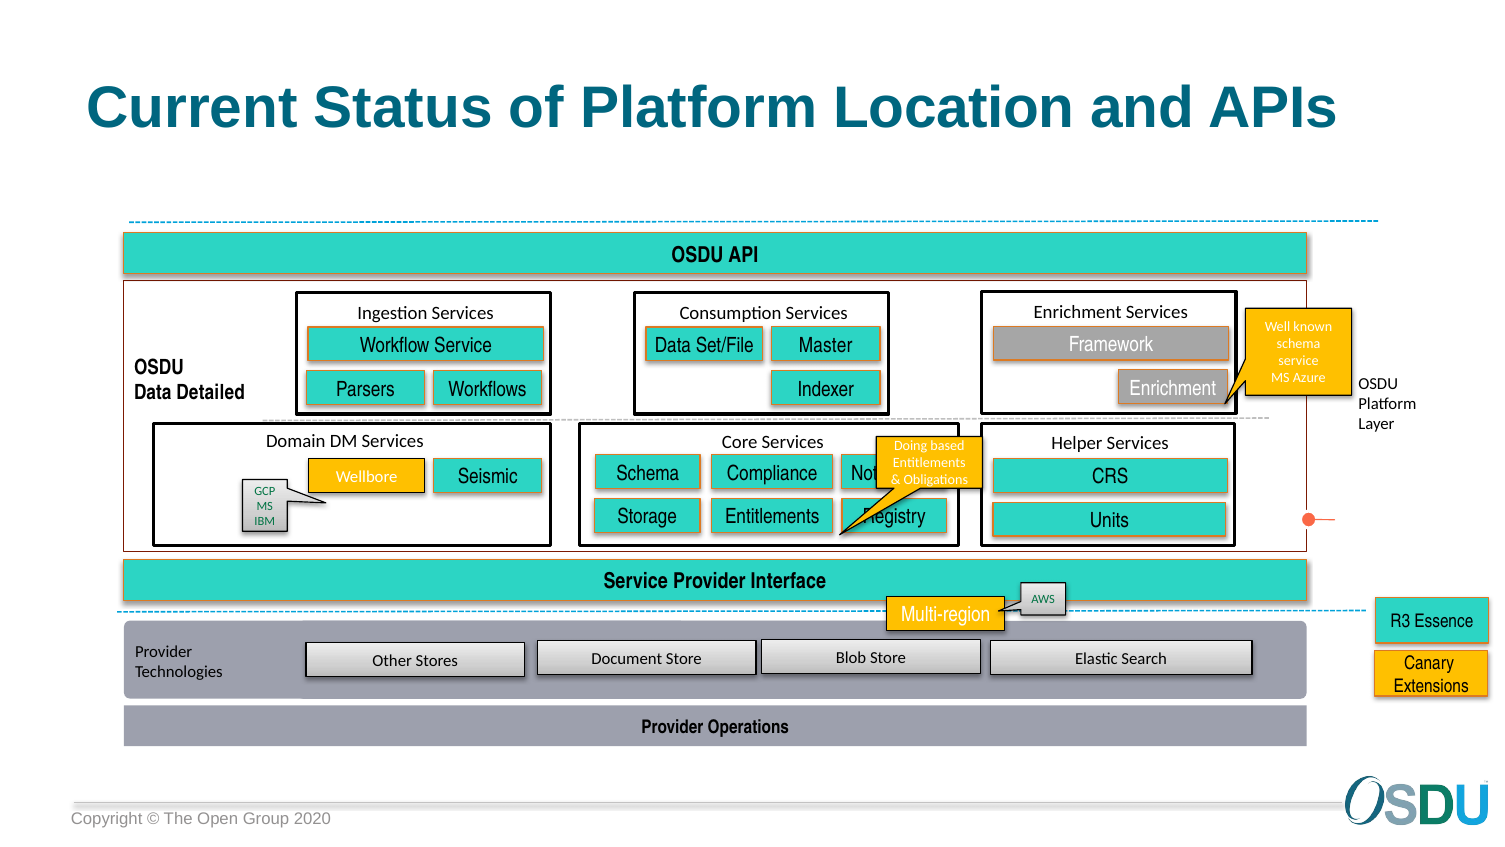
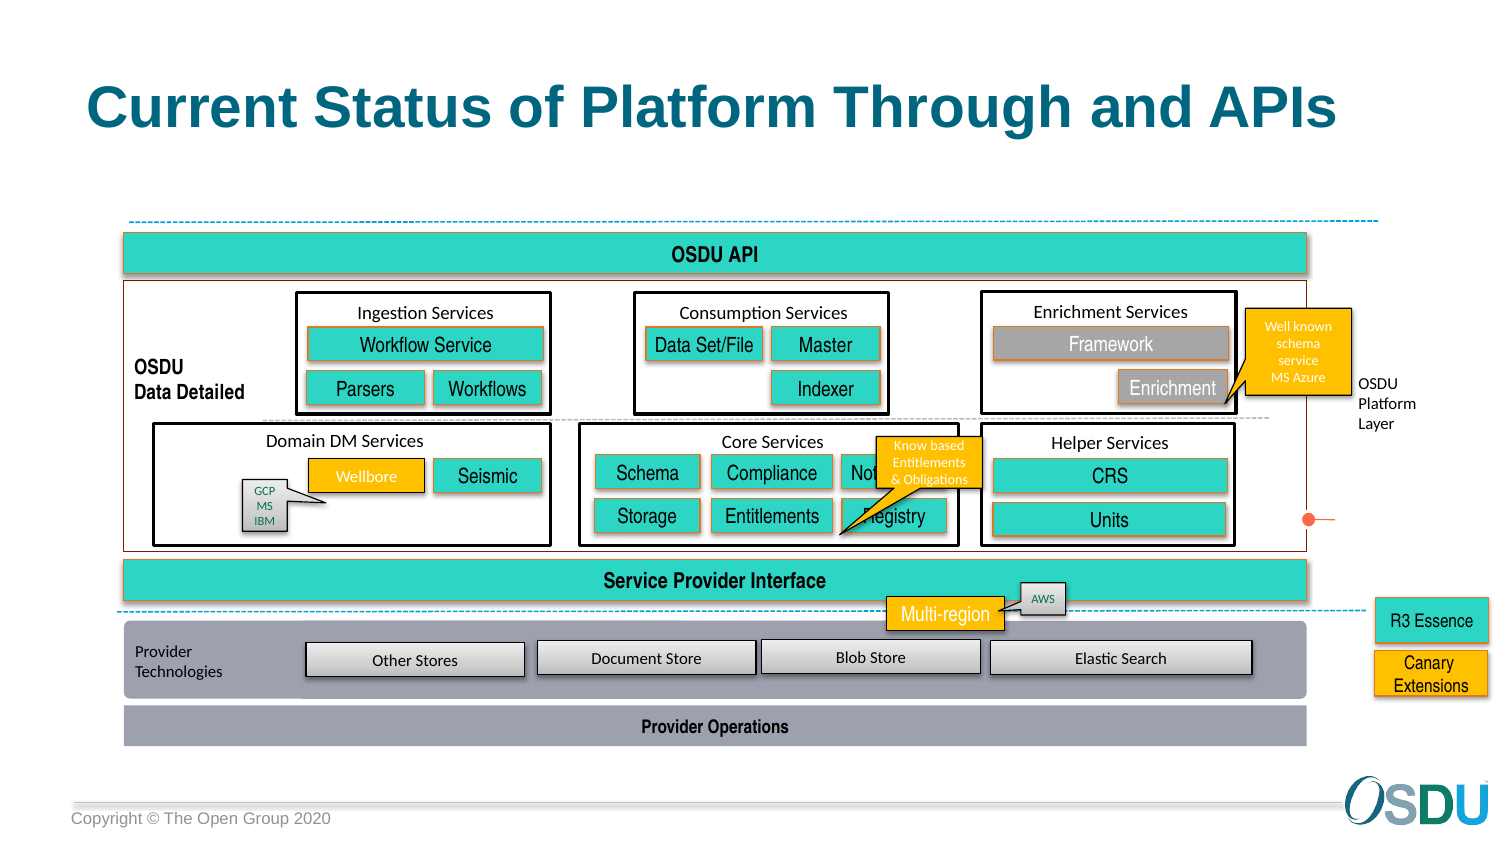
Location: Location -> Through (954, 109)
Doing: Doing -> Know (911, 446)
